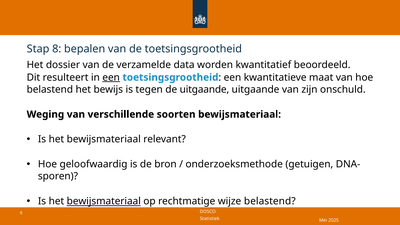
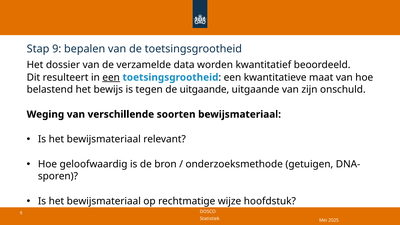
Stap 8: 8 -> 9 (57, 49)
bewijsmateriaal underline: present -> none (104, 201)
wijze belastend: belastend -> hoofdstuk (270, 201)
